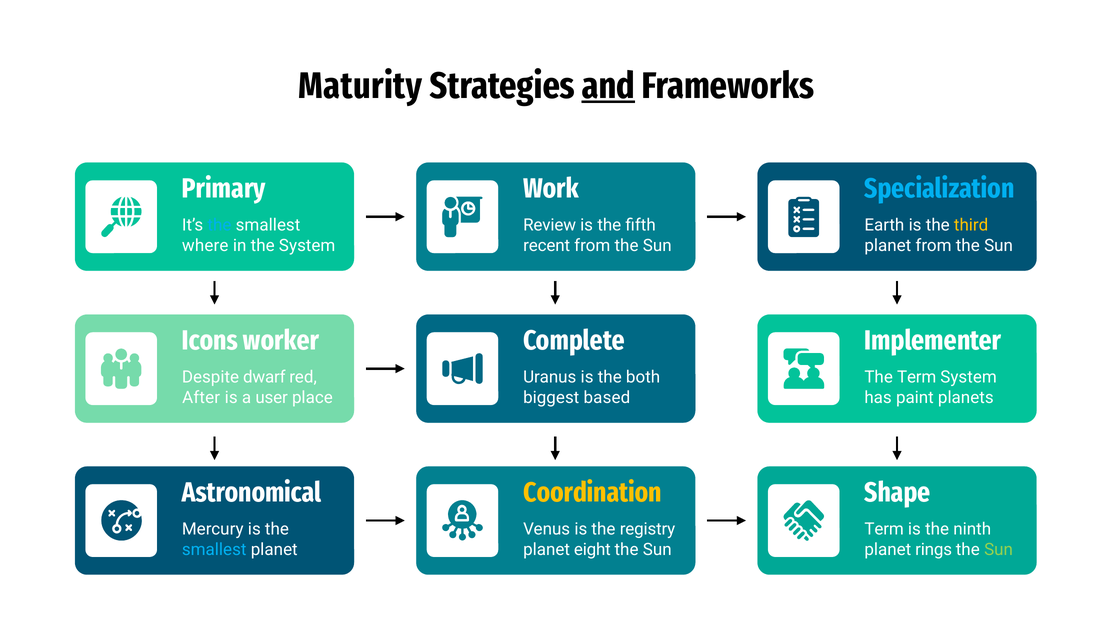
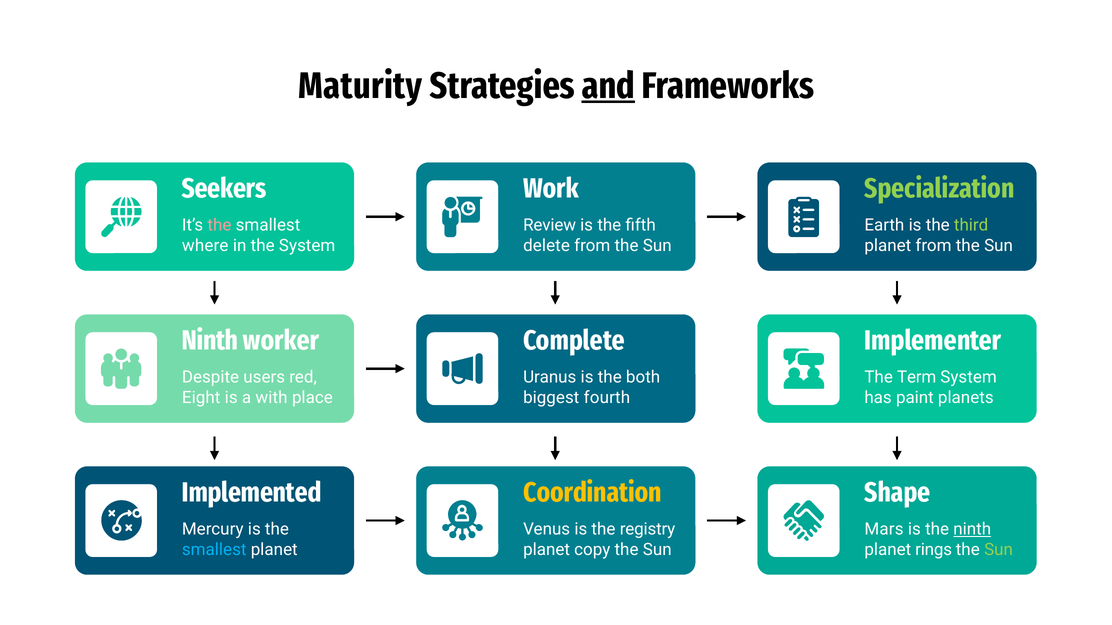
Primary: Primary -> Seekers (224, 189)
Specialization colour: light blue -> light green (939, 189)
the colour: light blue -> pink (219, 225)
third colour: yellow -> light green (971, 225)
recent: recent -> delete (547, 246)
Icons: Icons -> Ninth (210, 341)
dwarf: dwarf -> users (264, 378)
After: After -> Eight (201, 398)
user: user -> with (271, 398)
based: based -> fourth (607, 398)
Astronomical: Astronomical -> Implemented (252, 493)
Term: Term -> Mars (884, 530)
ninth underline: none -> present (972, 530)
eight: eight -> copy (592, 550)
